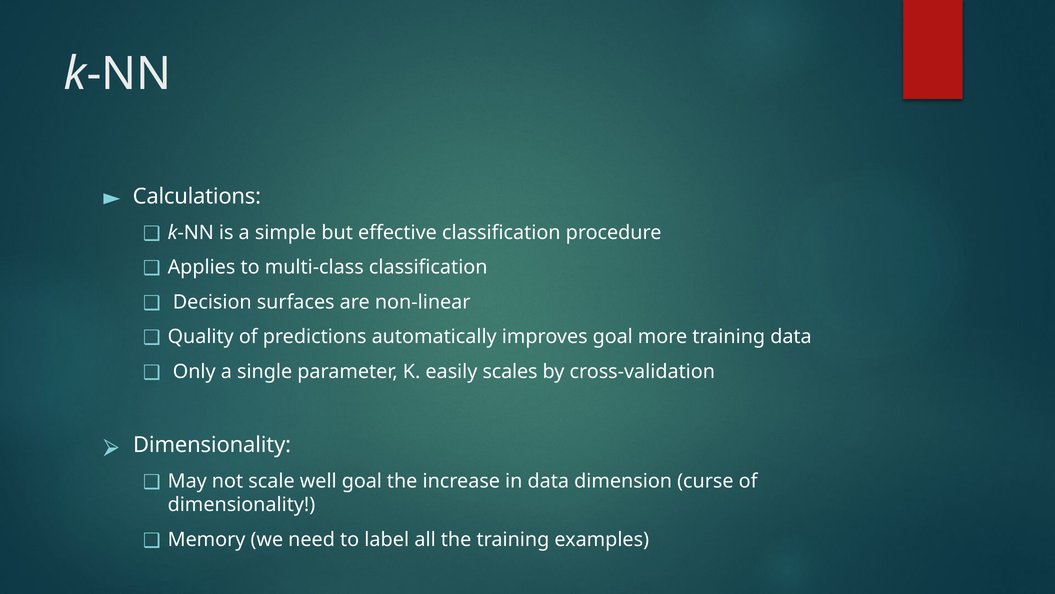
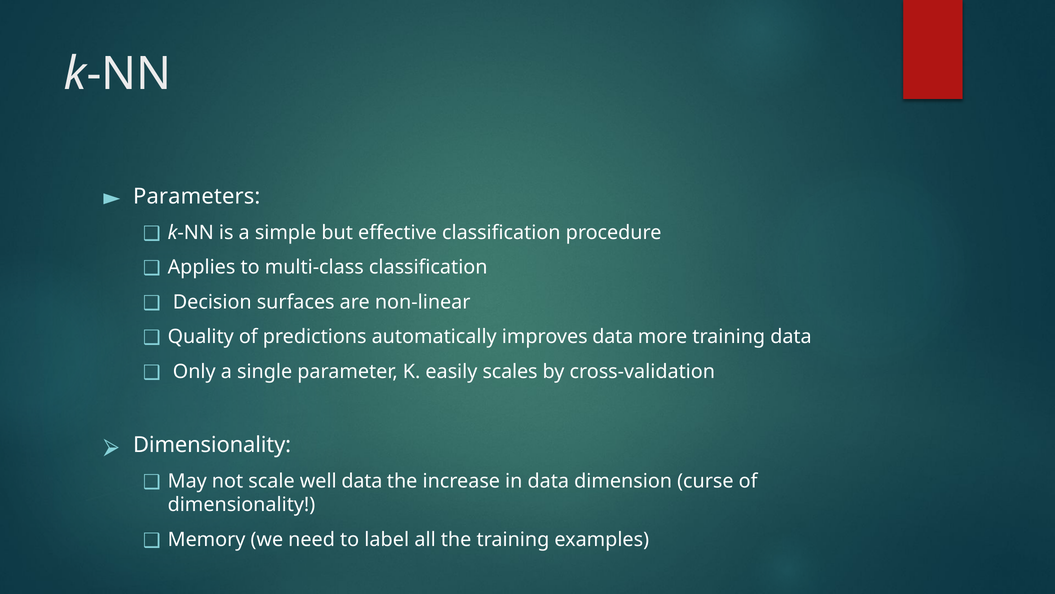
Calculations: Calculations -> Parameters (197, 196)
improves goal: goal -> data (613, 336)
well goal: goal -> data (362, 481)
